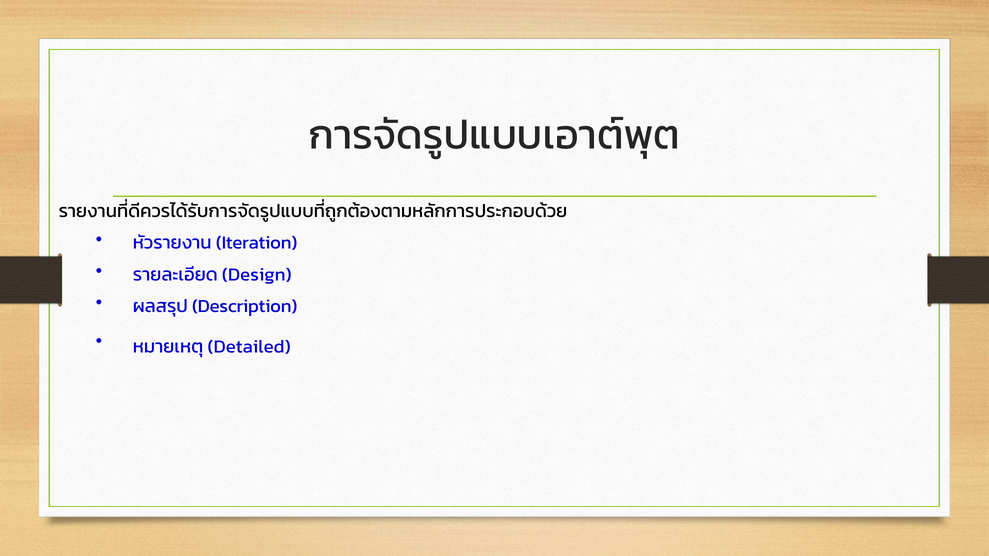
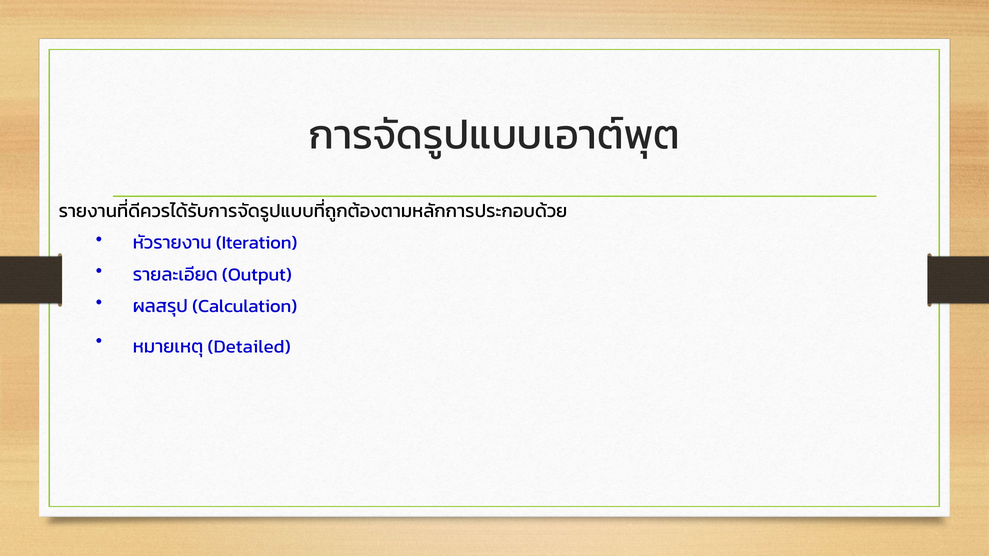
Design: Design -> Output (257, 275)
Description: Description -> Calculation (245, 306)
